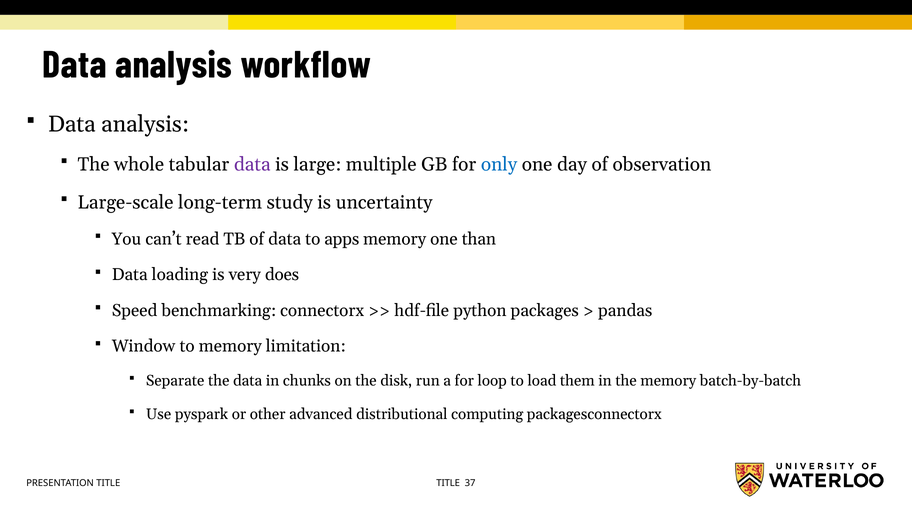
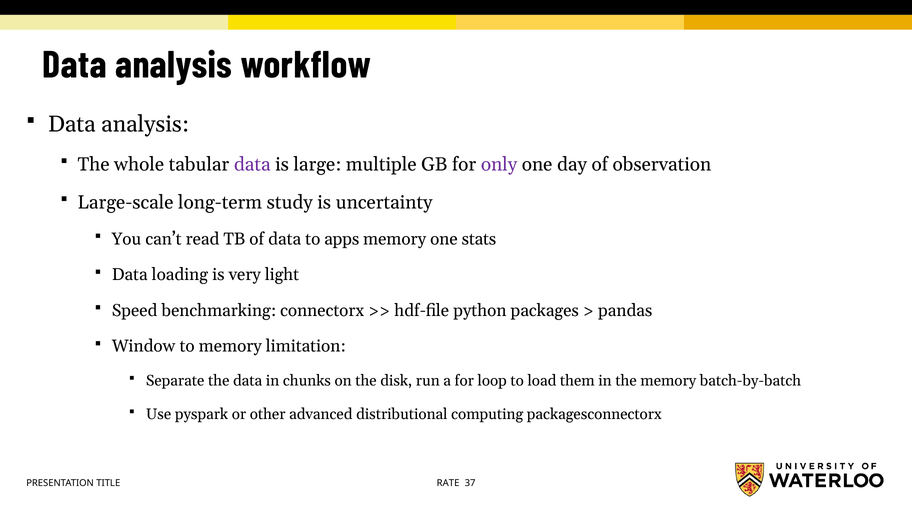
only colour: blue -> purple (499, 164)
than: than -> stats (479, 239)
does: does -> light (282, 275)
TITLE TITLE: TITLE -> RATE (448, 483)
